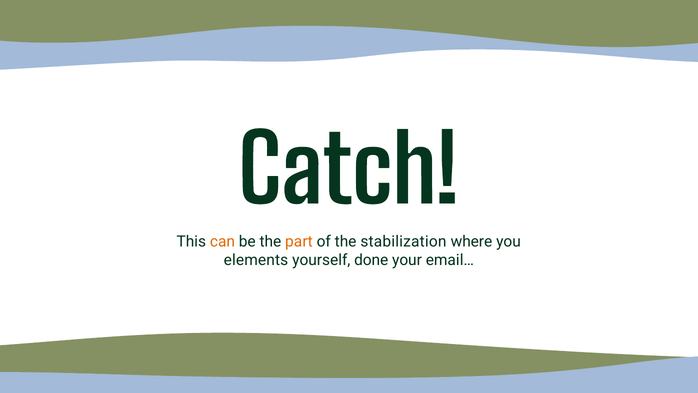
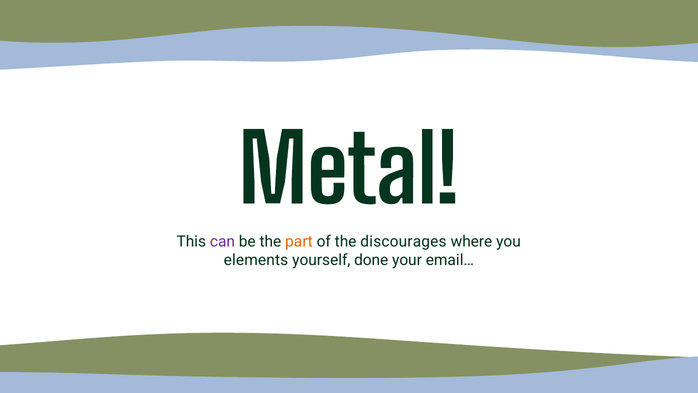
Catch: Catch -> Metal (349, 173)
can colour: orange -> purple (222, 241)
stabilization: stabilization -> discourages (403, 241)
